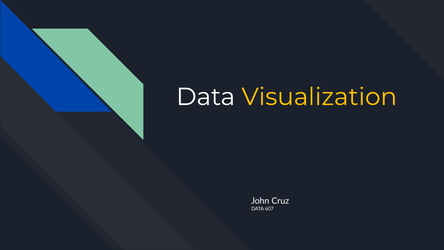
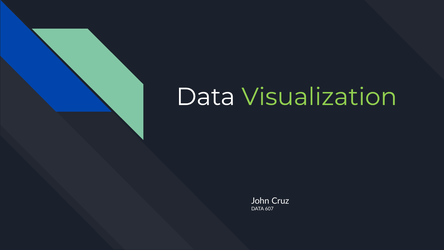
Visualization colour: yellow -> light green (319, 97)
